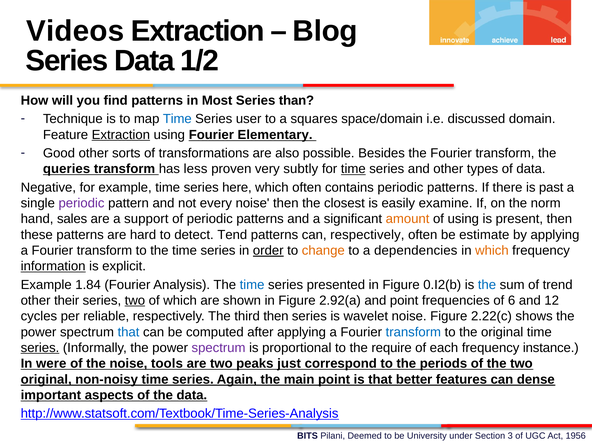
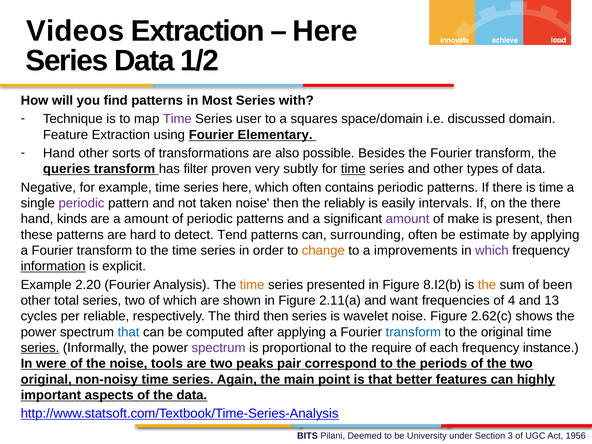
Blog: Blog -> Here (325, 31)
than: than -> with (296, 101)
Time colour: blue -> purple (177, 119)
Extraction underline: present -> none (121, 135)
Good: Good -> Hand (59, 153)
less: less -> filter (196, 169)
is past: past -> time (551, 187)
every: every -> taken (216, 203)
closest: closest -> reliably (345, 203)
examine: examine -> intervals (446, 203)
the norm: norm -> there (546, 203)
sales: sales -> kinds (72, 219)
a support: support -> amount (146, 219)
amount colour: orange -> purple (408, 219)
of using: using -> make (463, 219)
can respectively: respectively -> surrounding (367, 235)
order underline: present -> none (268, 250)
dependencies: dependencies -> improvements (416, 250)
which colour: orange -> purple (492, 250)
1.84: 1.84 -> 2.20 (88, 285)
time colour: blue -> orange (252, 285)
0.I2(b: 0.I2(b -> 8.I2(b (442, 285)
the colour: blue -> orange (487, 285)
trend: trend -> been (558, 285)
their: their -> total (67, 300)
two underline: present -> none (135, 300)
2.92(a: 2.92(a -> 2.11(a (340, 300)
and point: point -> want (404, 300)
6: 6 -> 4 (512, 300)
12: 12 -> 13 (552, 300)
2.22(c: 2.22(c -> 2.62(c (491, 316)
just: just -> pair (289, 364)
dense: dense -> highly (536, 379)
